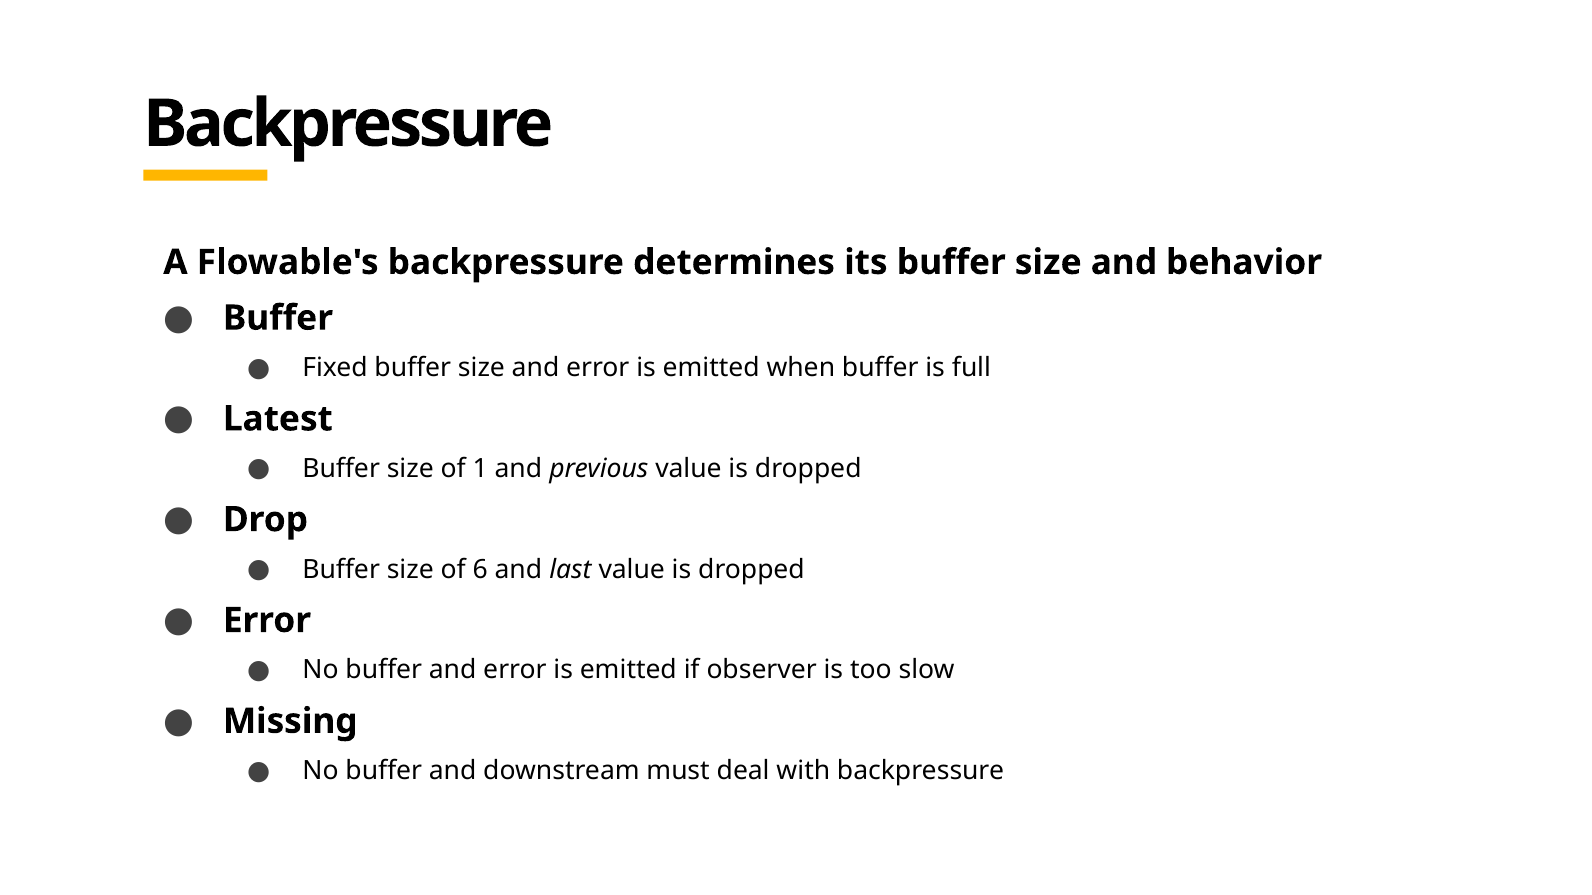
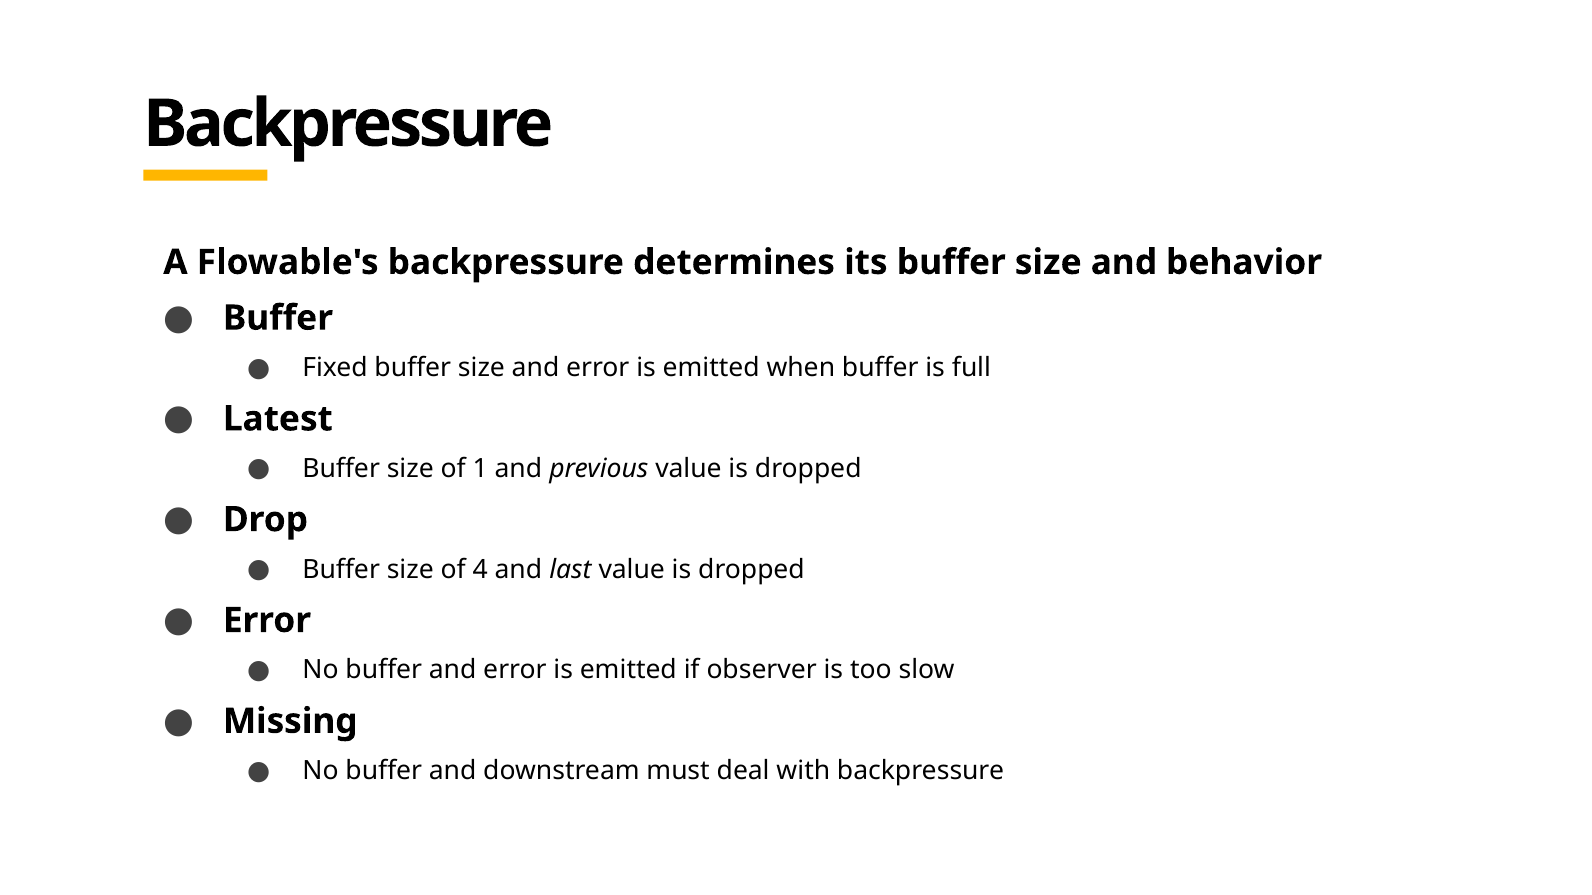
6: 6 -> 4 (480, 570)
